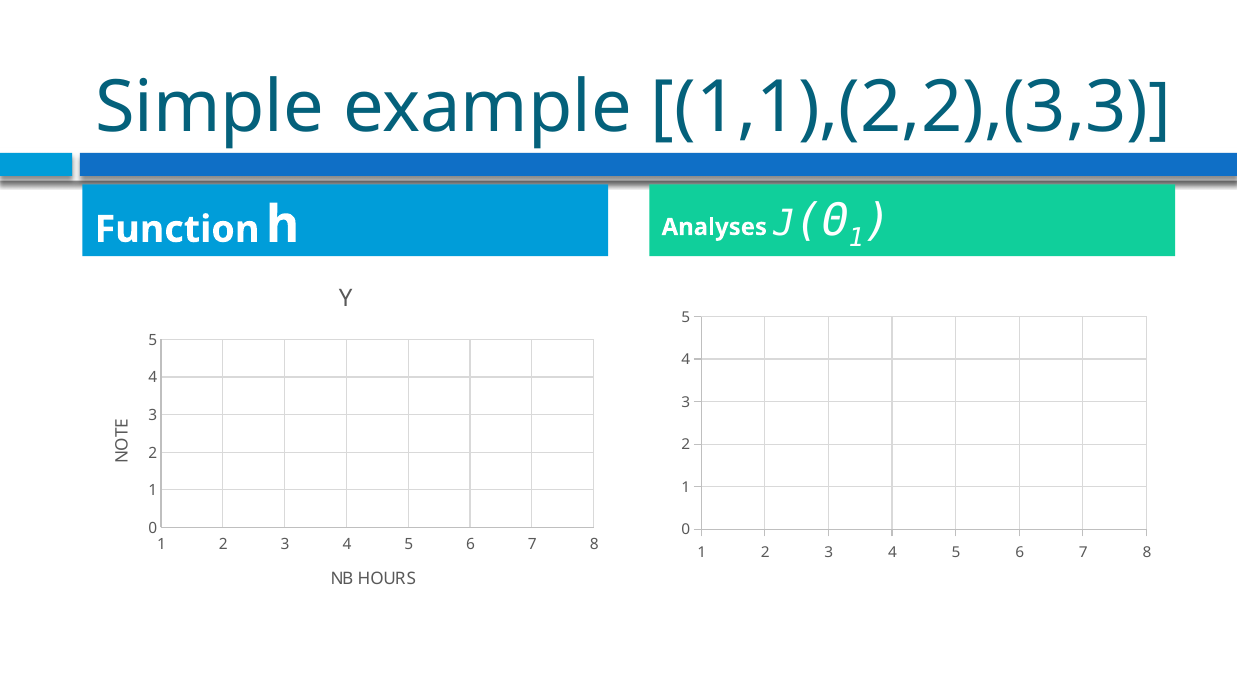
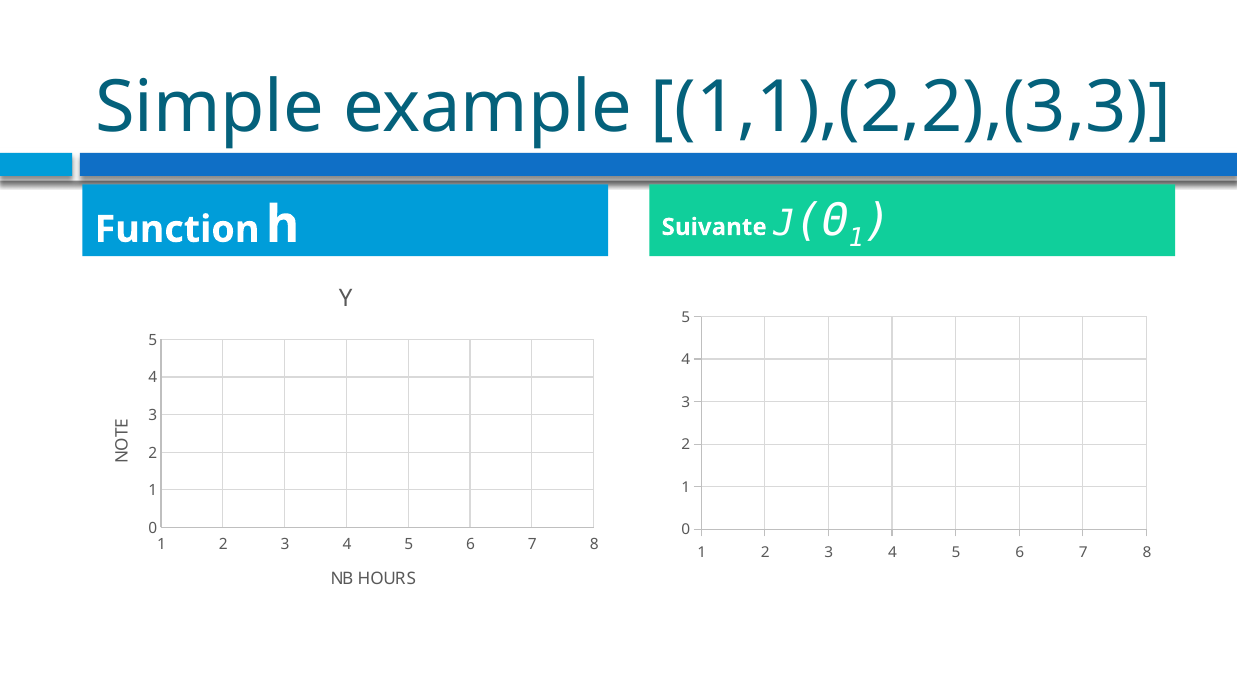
Analyses: Analyses -> Suivante (714, 227)
